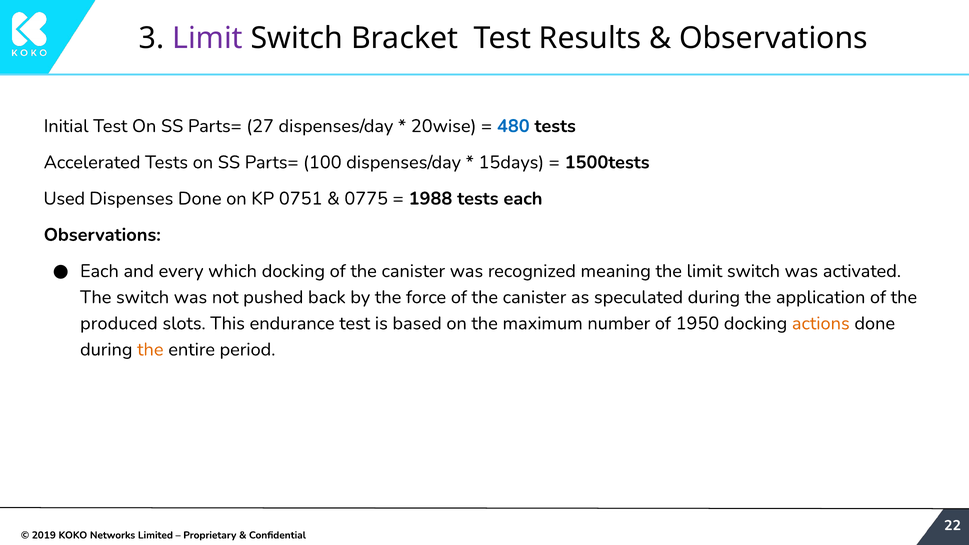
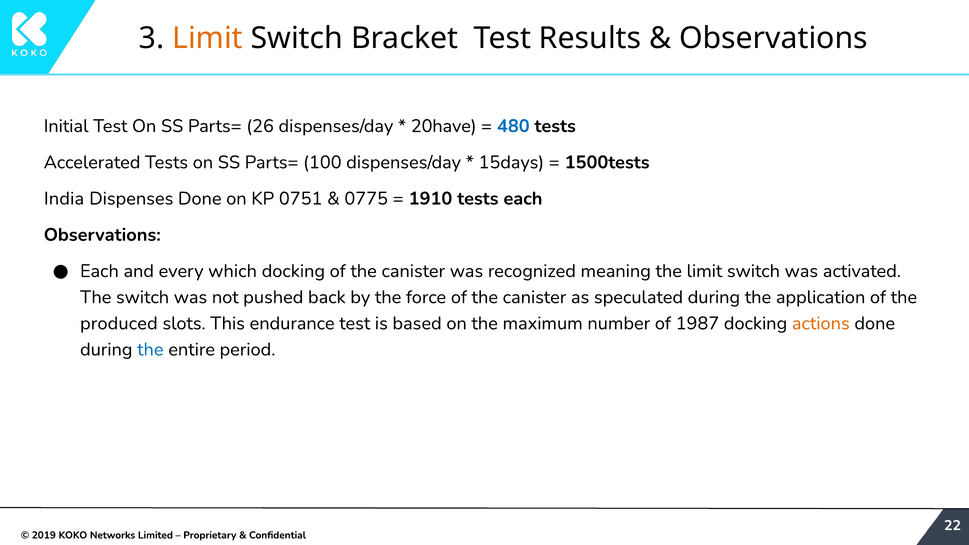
Limit colour: purple -> orange (208, 38)
27: 27 -> 26 (260, 126)
20wise: 20wise -> 20have (444, 126)
Used: Used -> India (64, 199)
1988: 1988 -> 1910 (430, 199)
1950: 1950 -> 1987 (697, 323)
the colour: orange -> blue (150, 350)
